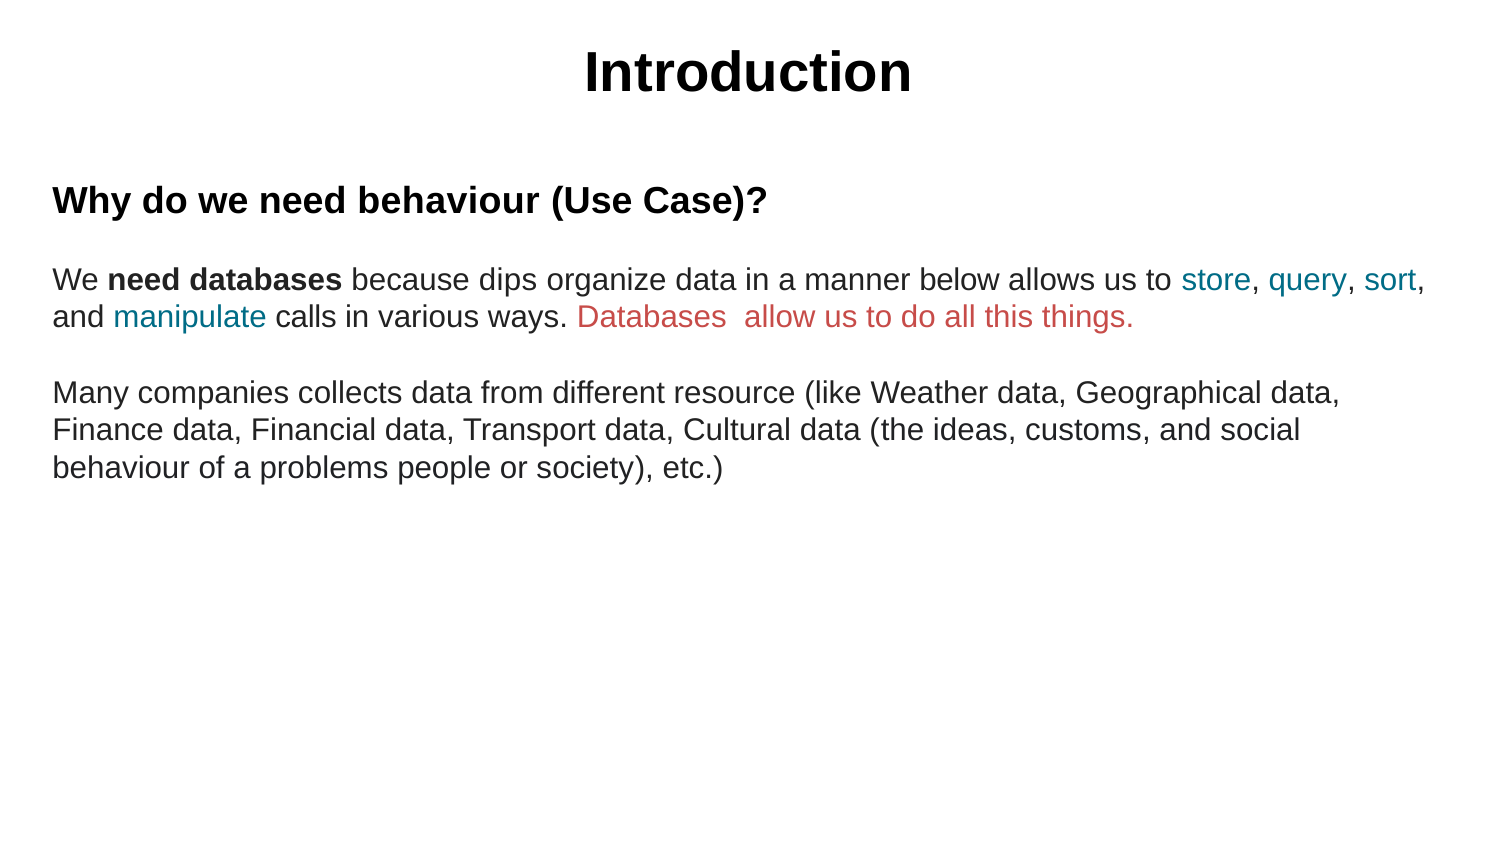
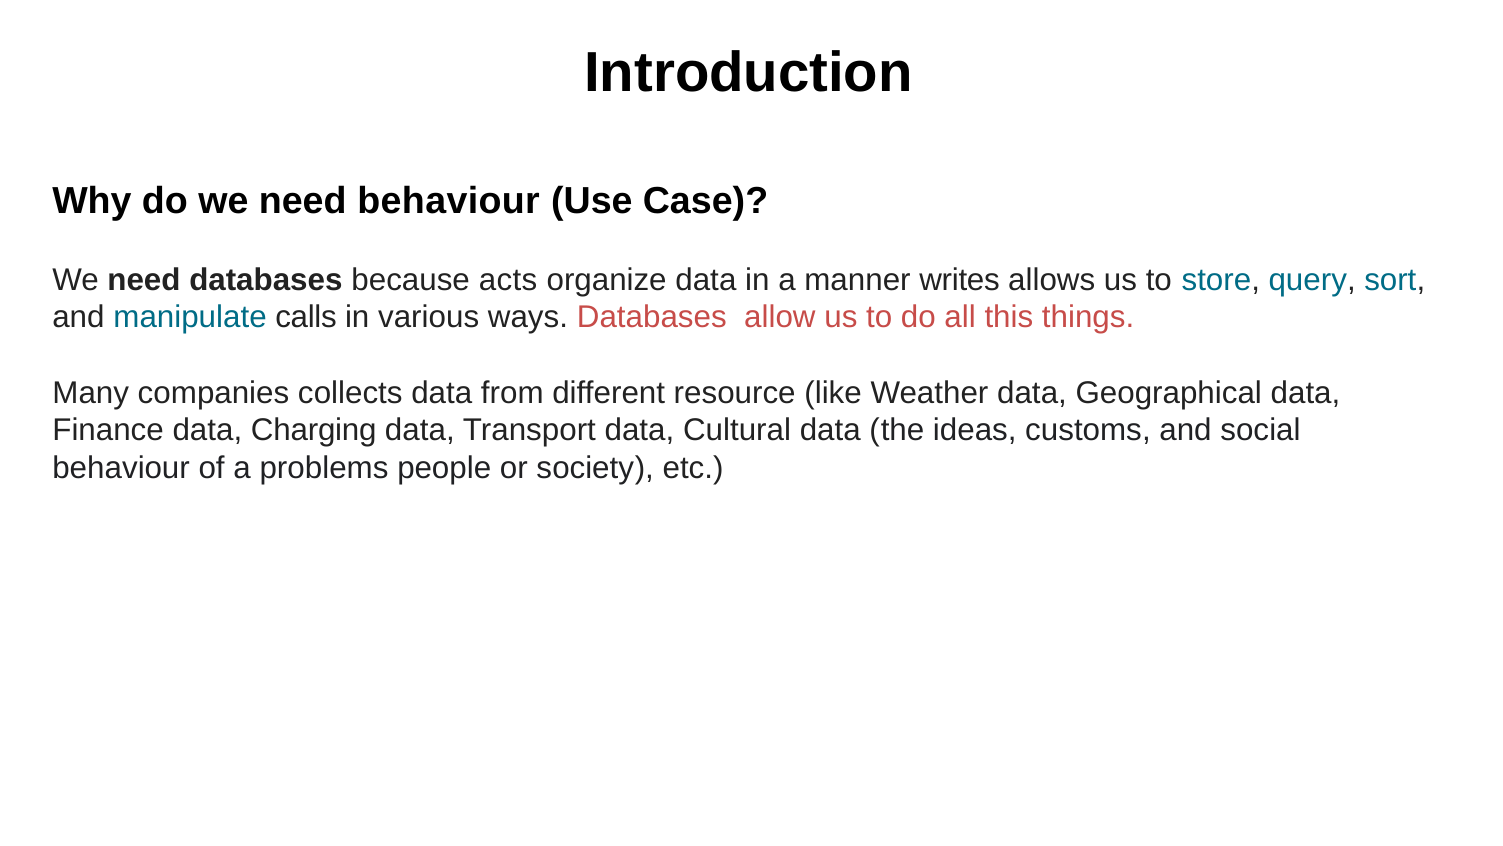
dips: dips -> acts (508, 280)
below: below -> writes (960, 280)
Financial: Financial -> Charging (314, 430)
